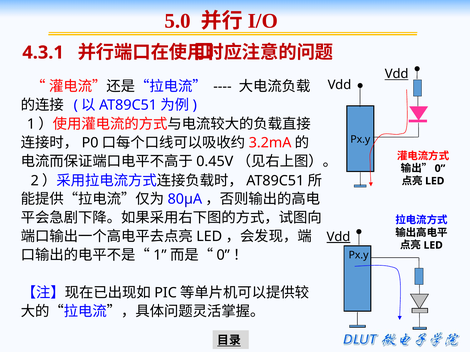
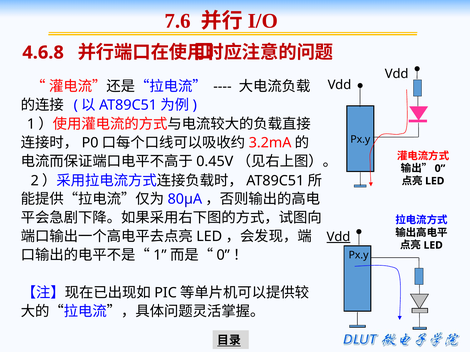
5.0: 5.0 -> 7.6 (178, 21)
4.3.1: 4.3.1 -> 4.6.8 (43, 53)
Vdd underline: present -> none (397, 74)
